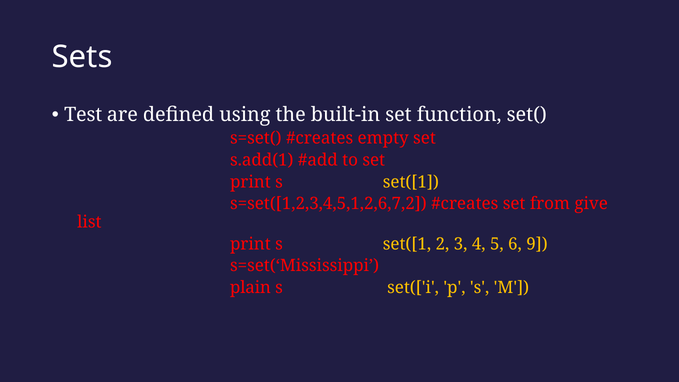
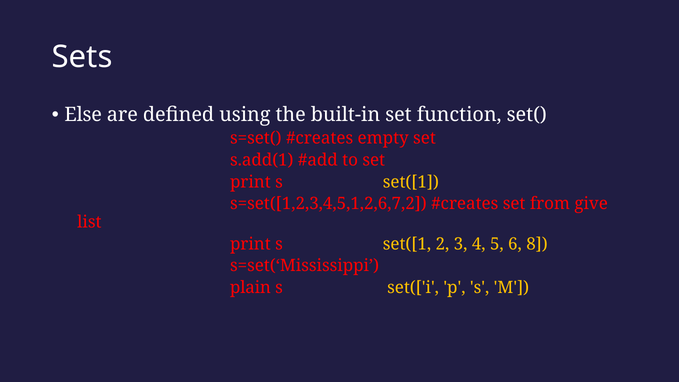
Test: Test -> Else (83, 115)
9: 9 -> 8 (537, 244)
